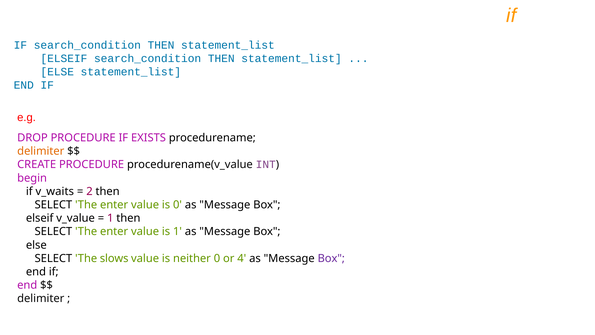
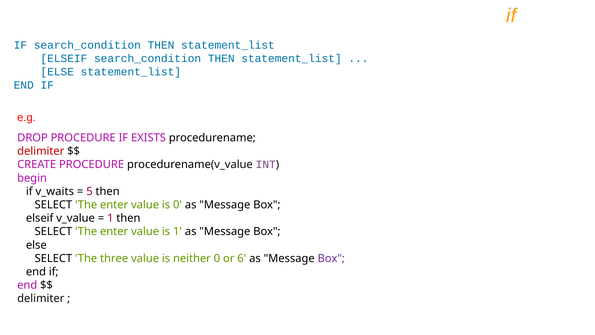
delimiter colour: orange -> red (41, 151)
2: 2 -> 5 (90, 191)
slows: slows -> three (114, 258)
4: 4 -> 6 (242, 258)
